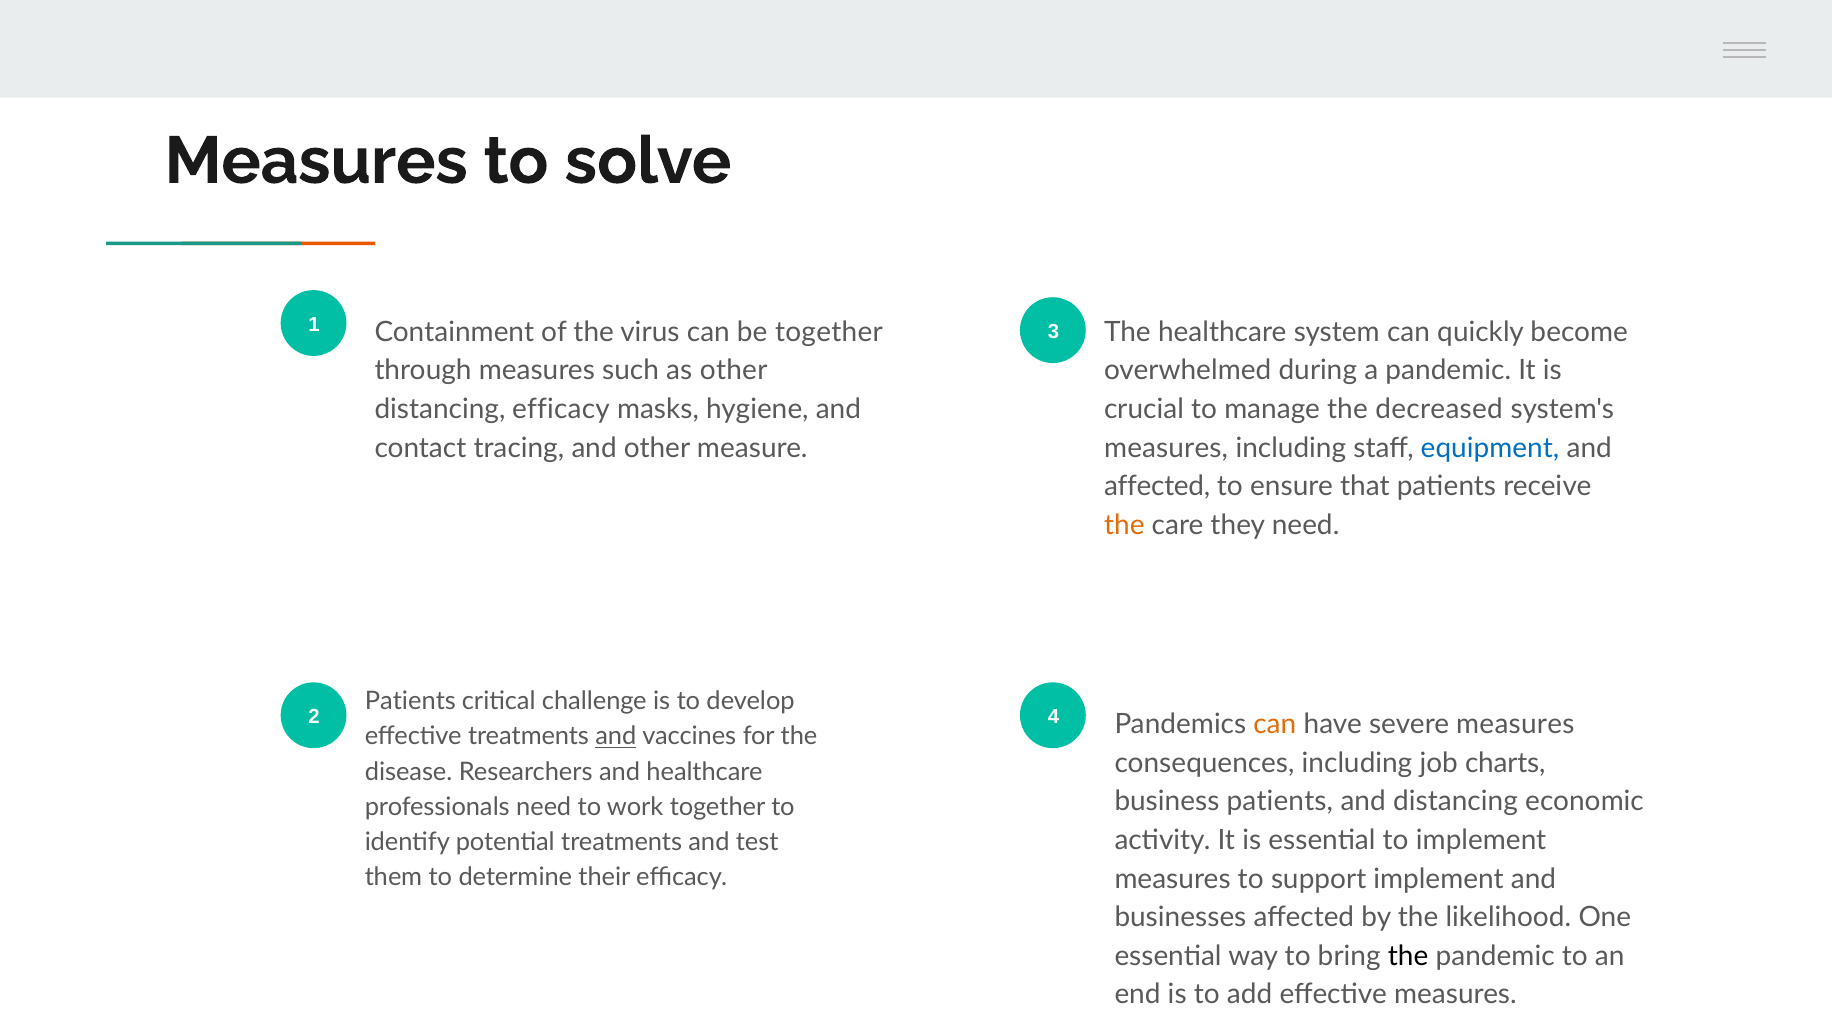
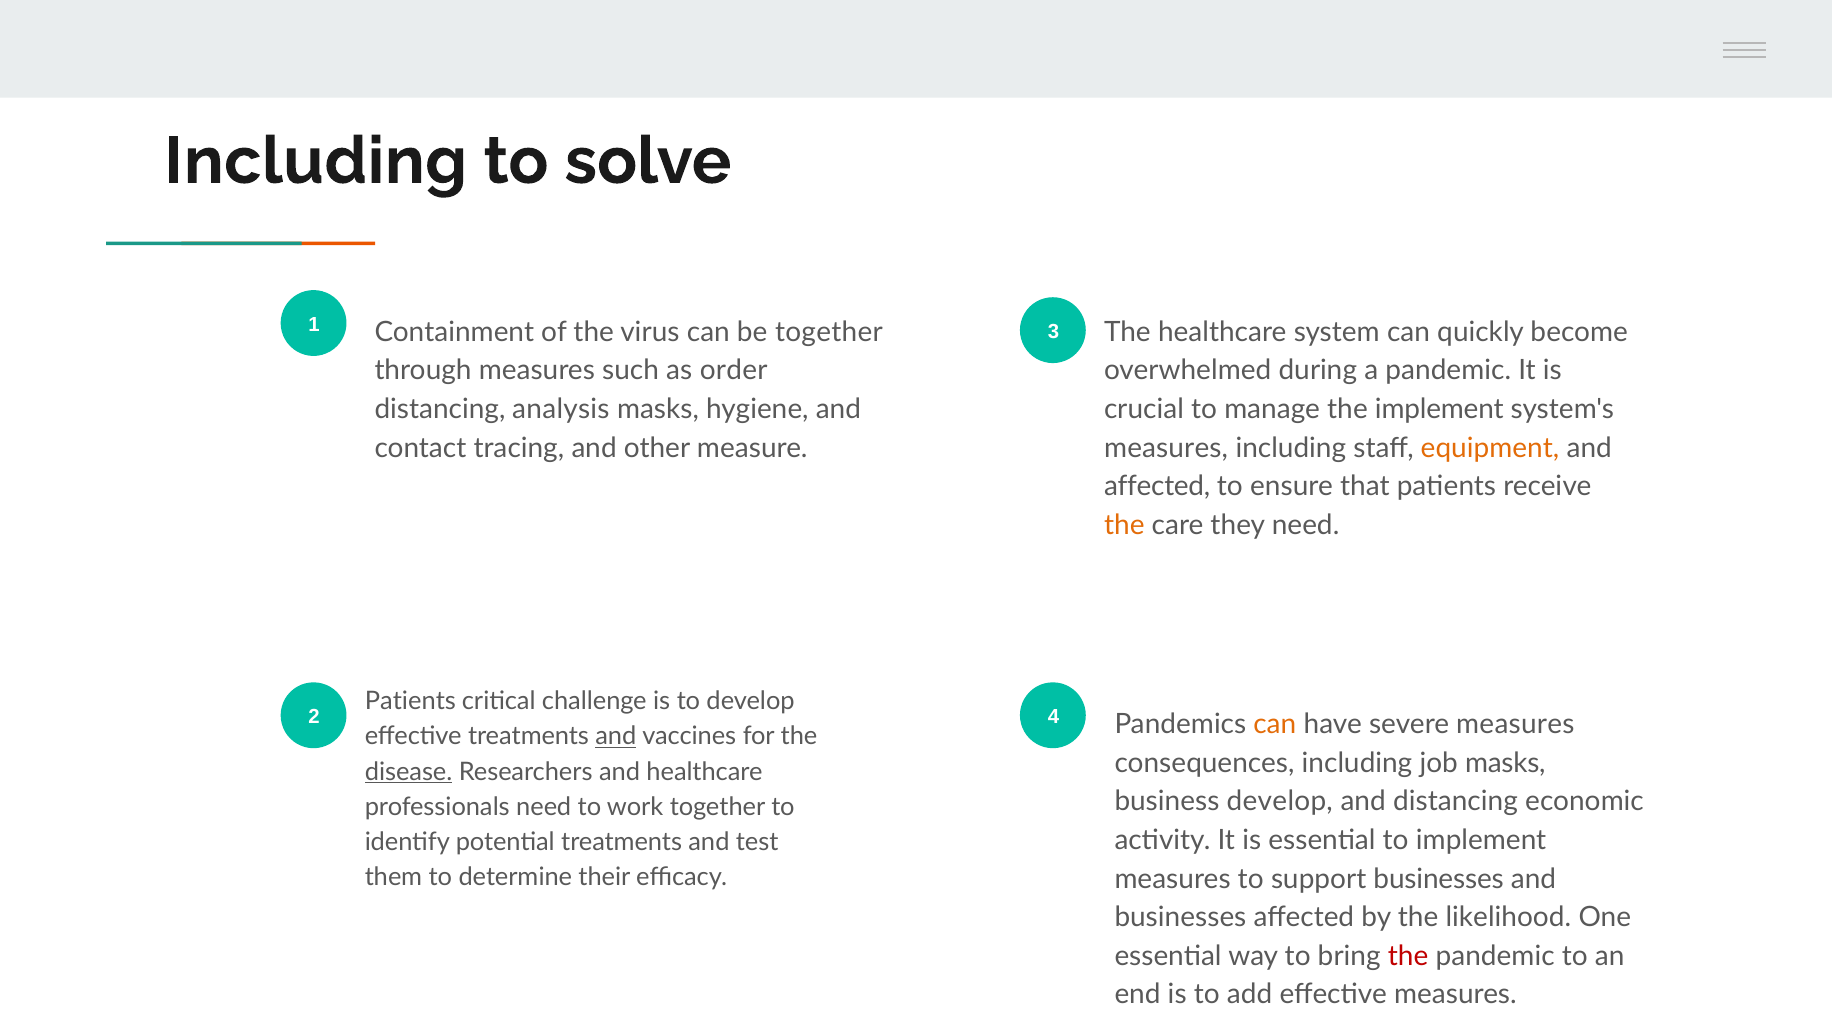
Measures: Measures -> Including (316, 161)
as other: other -> order (734, 371)
distancing efficacy: efficacy -> analysis (561, 409)
the decreased: decreased -> implement (1439, 409)
equipment colour: blue -> orange (1490, 448)
job charts: charts -> masks (1505, 763)
disease underline: none -> present (409, 771)
business patients: patients -> develop (1280, 801)
support implement: implement -> businesses (1439, 878)
the colour: black -> red (1408, 956)
